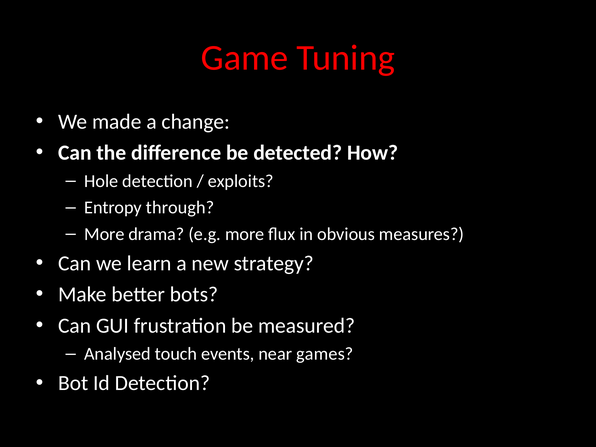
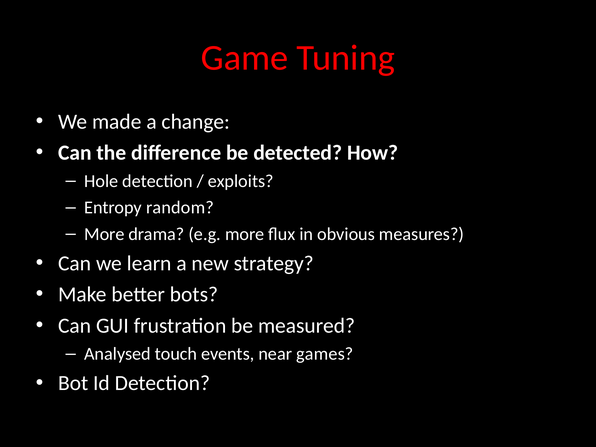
through: through -> random (180, 208)
